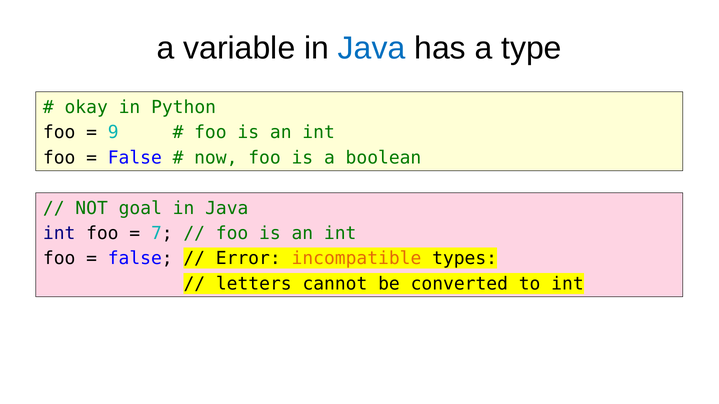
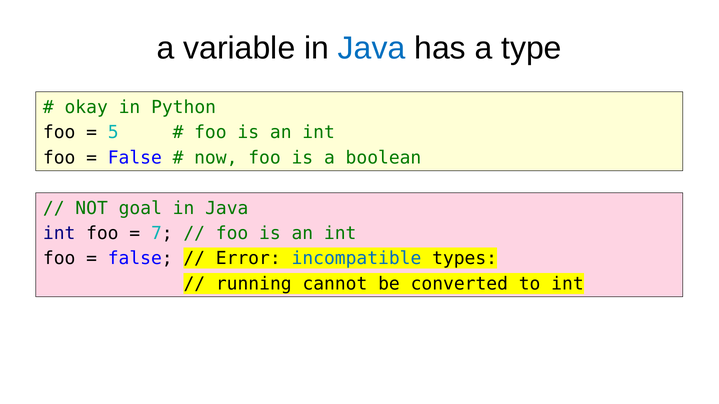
9: 9 -> 5 (113, 133)
incompatible colour: orange -> blue (356, 259)
letters: letters -> running (254, 284)
